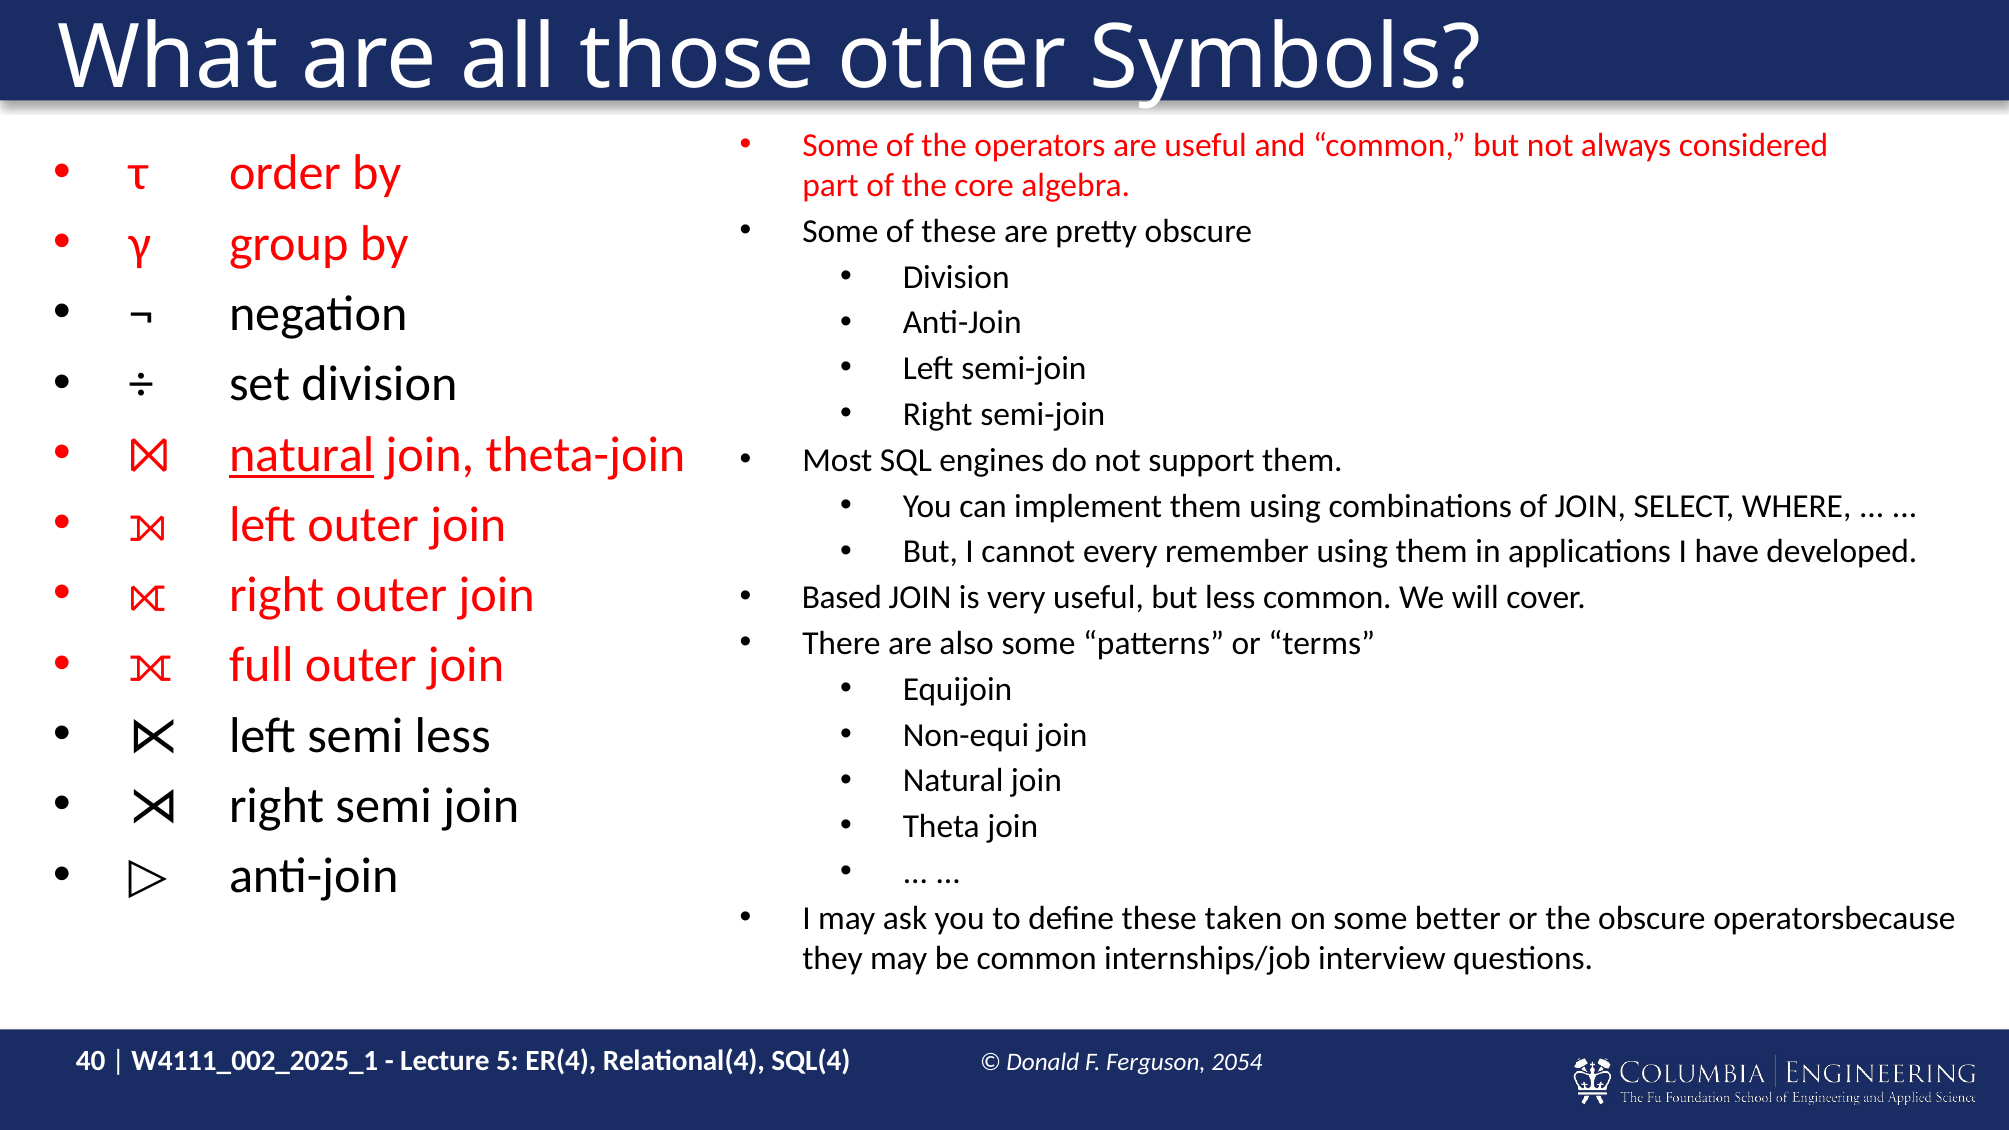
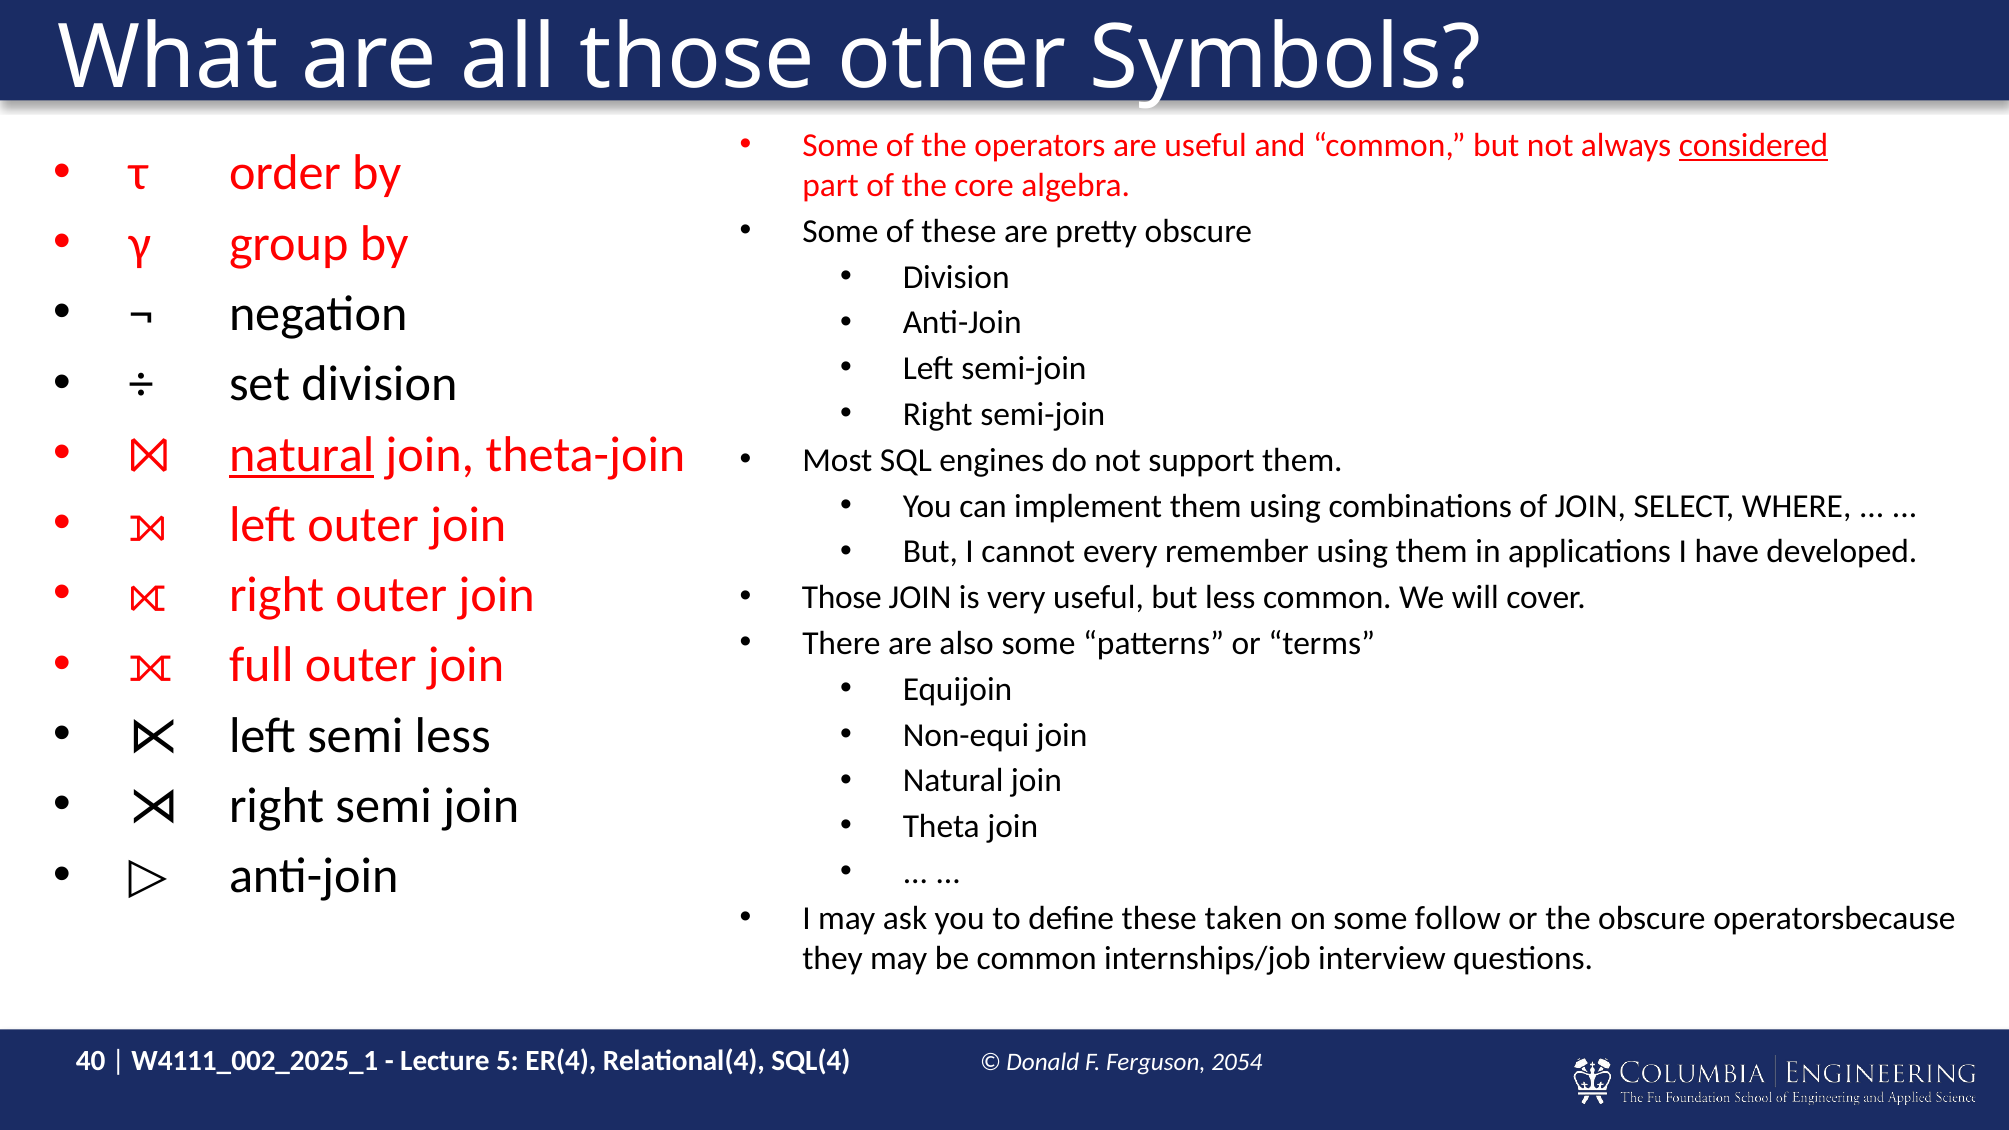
considered underline: none -> present (1754, 145)
Based: Based -> Those (842, 598)
better: better -> follow (1458, 918)
